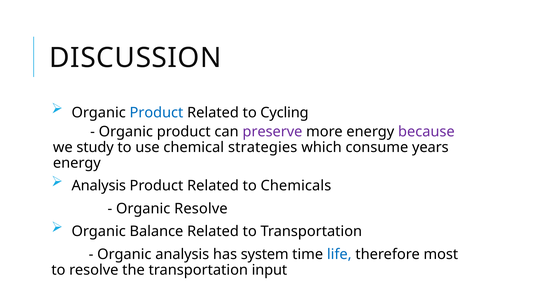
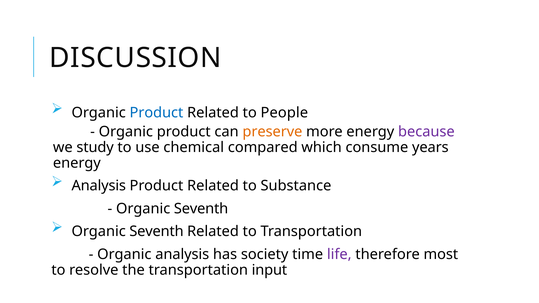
Cycling: Cycling -> People (284, 113)
preserve colour: purple -> orange (272, 132)
strategies: strategies -> compared (263, 147)
Chemicals: Chemicals -> Substance (296, 186)
Resolve: Resolve -> Seventh (201, 209)
Balance: Balance -> Seventh (157, 232)
system: system -> society (265, 254)
life colour: blue -> purple (339, 254)
